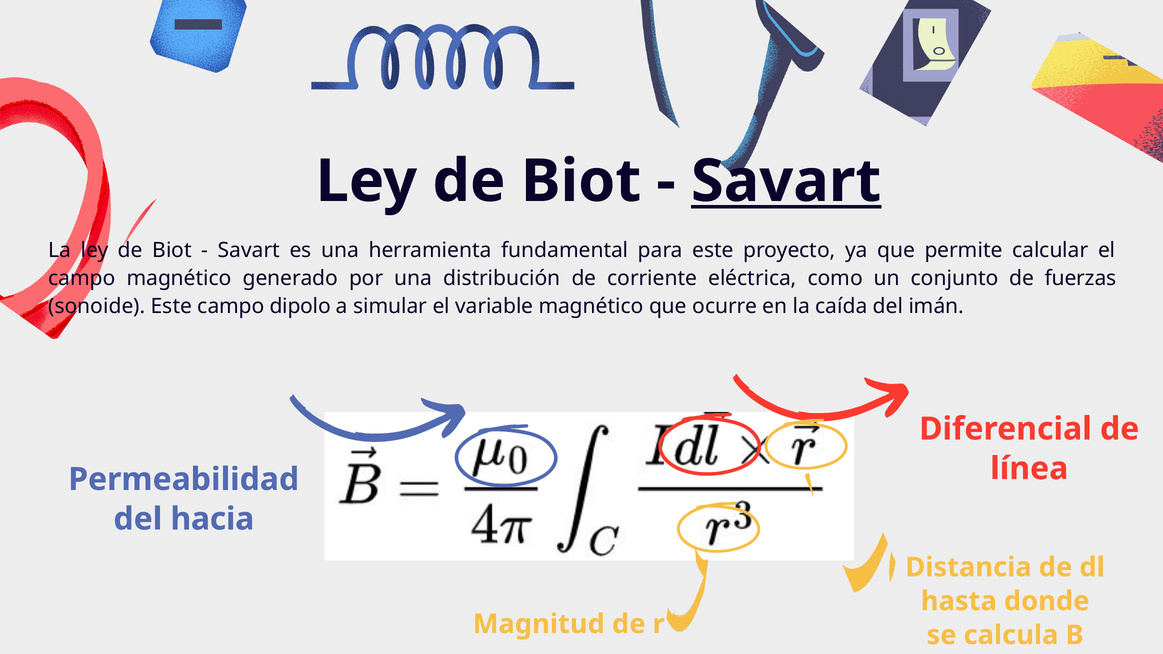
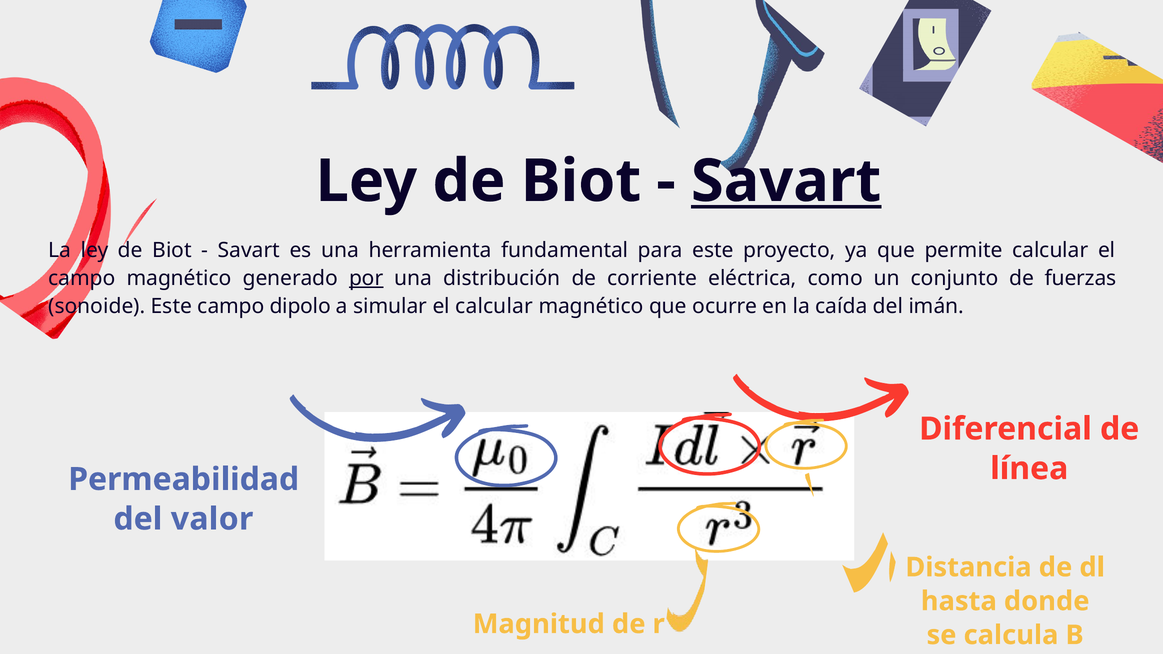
por underline: none -> present (366, 278)
el variable: variable -> calcular (494, 306)
hacia: hacia -> valor (212, 519)
